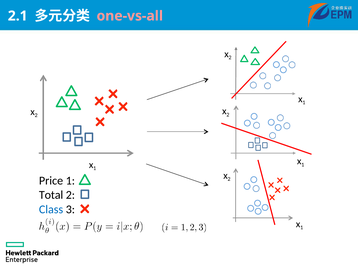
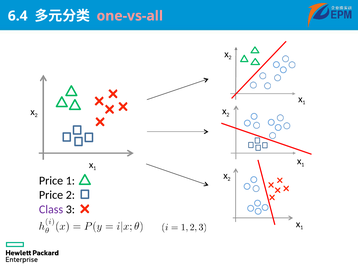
2.1: 2.1 -> 6.4 (18, 16)
Total: Total -> Price (51, 194)
Class colour: blue -> purple (51, 209)
